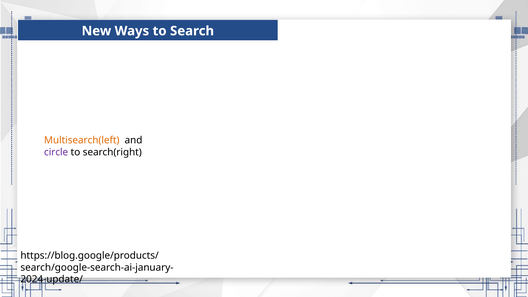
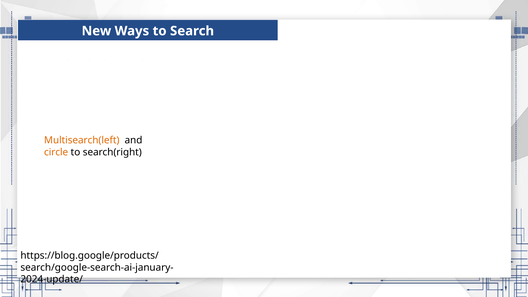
circle colour: purple -> orange (56, 152)
